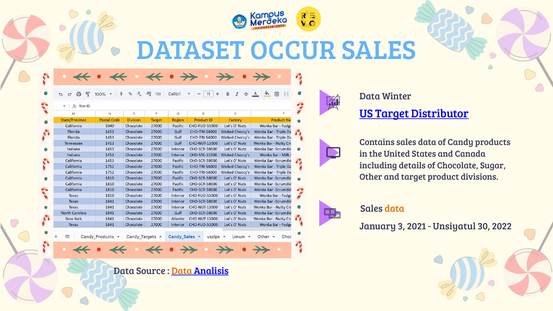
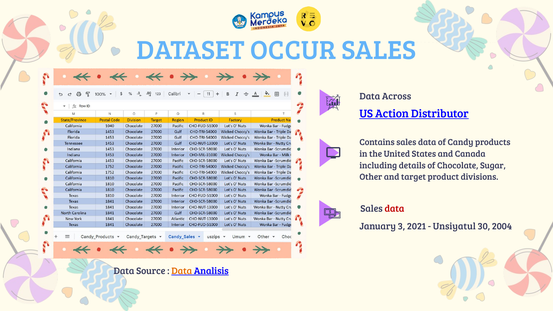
Winter: Winter -> Across (397, 96)
US Target: Target -> Action (392, 114)
data colour: orange -> red (394, 209)
2022: 2022 -> 2004 (502, 227)
